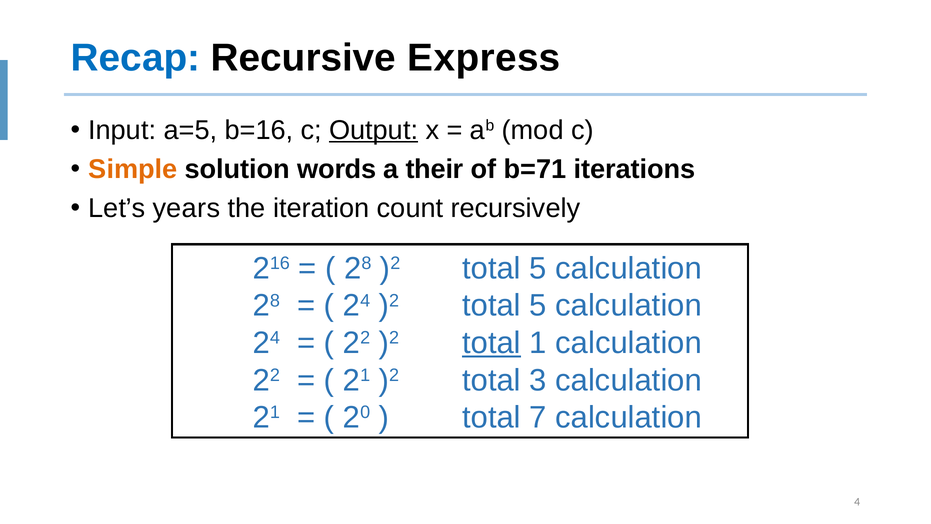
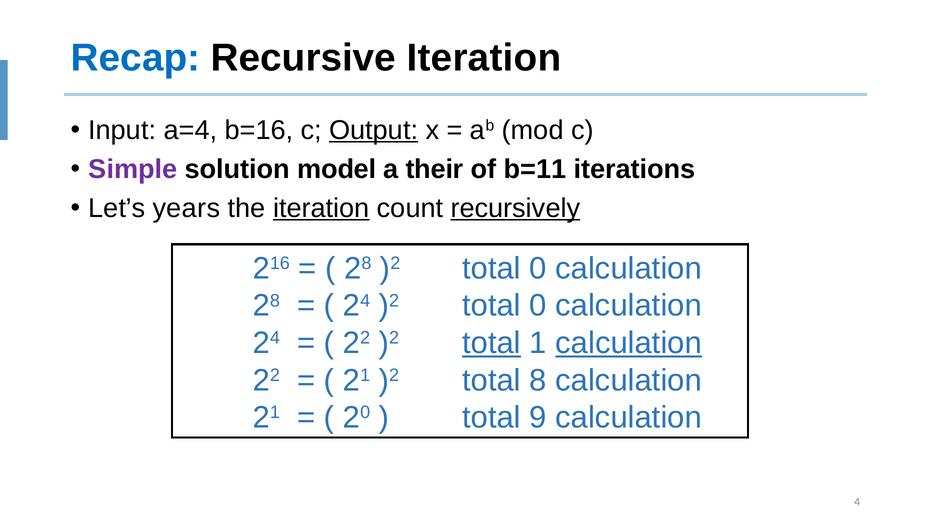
Recursive Express: Express -> Iteration (484, 58)
a=5: a=5 -> a=4 (190, 130)
Simple colour: orange -> purple (133, 169)
words: words -> model (337, 169)
b=71: b=71 -> b=11 (535, 169)
iteration underline: none -> present (321, 208)
recursively underline: none -> present (515, 208)
28 )2 total 5: 5 -> 0 (538, 268)
24 )2 total 5: 5 -> 0 (538, 306)
calculation underline: none -> present (629, 343)
3: 3 -> 8 (538, 380)
7: 7 -> 9 (538, 417)
